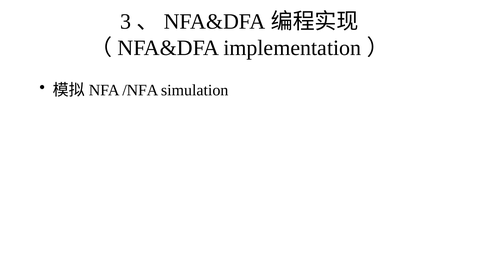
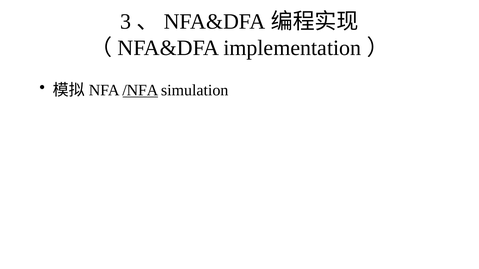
/NFA underline: none -> present (140, 90)
